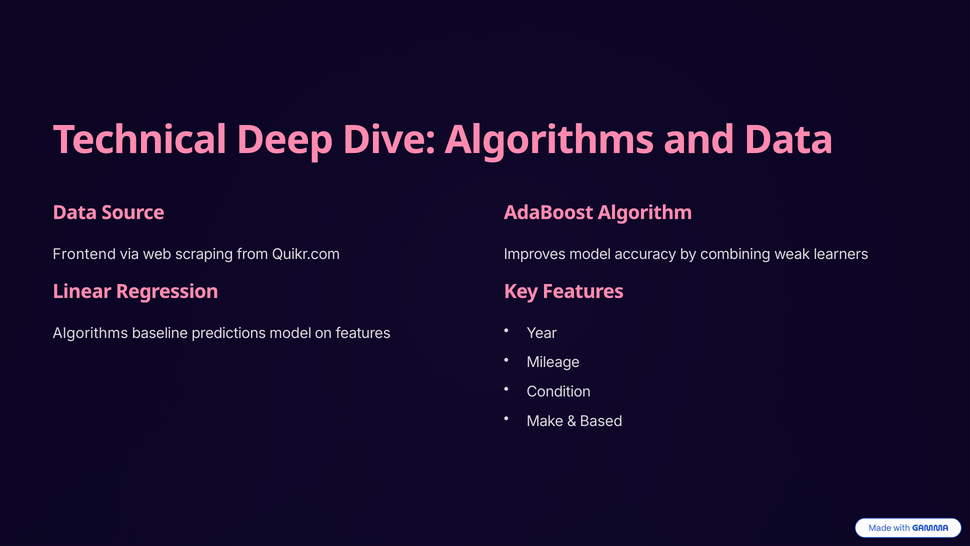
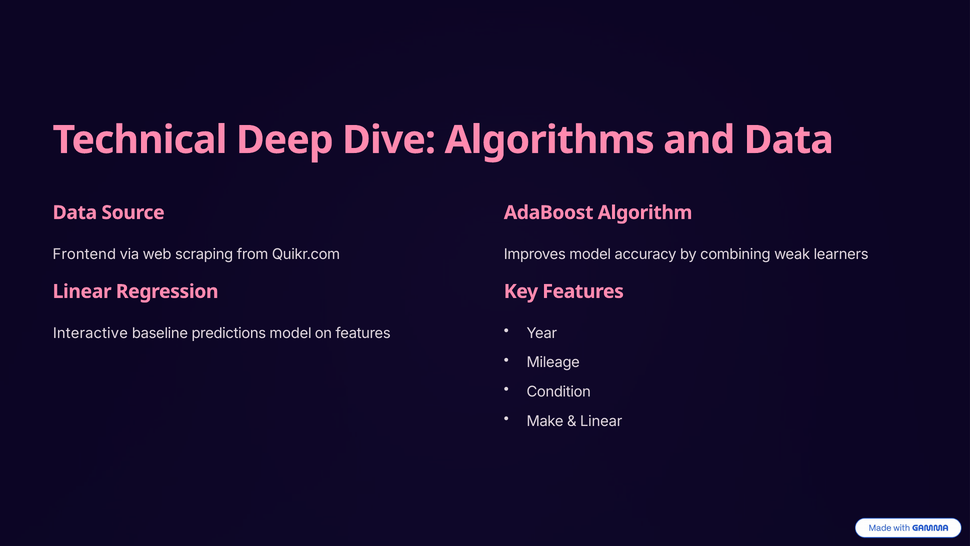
Algorithms: Algorithms -> Interactive (90, 333)
Based: Based -> Linear (601, 421)
